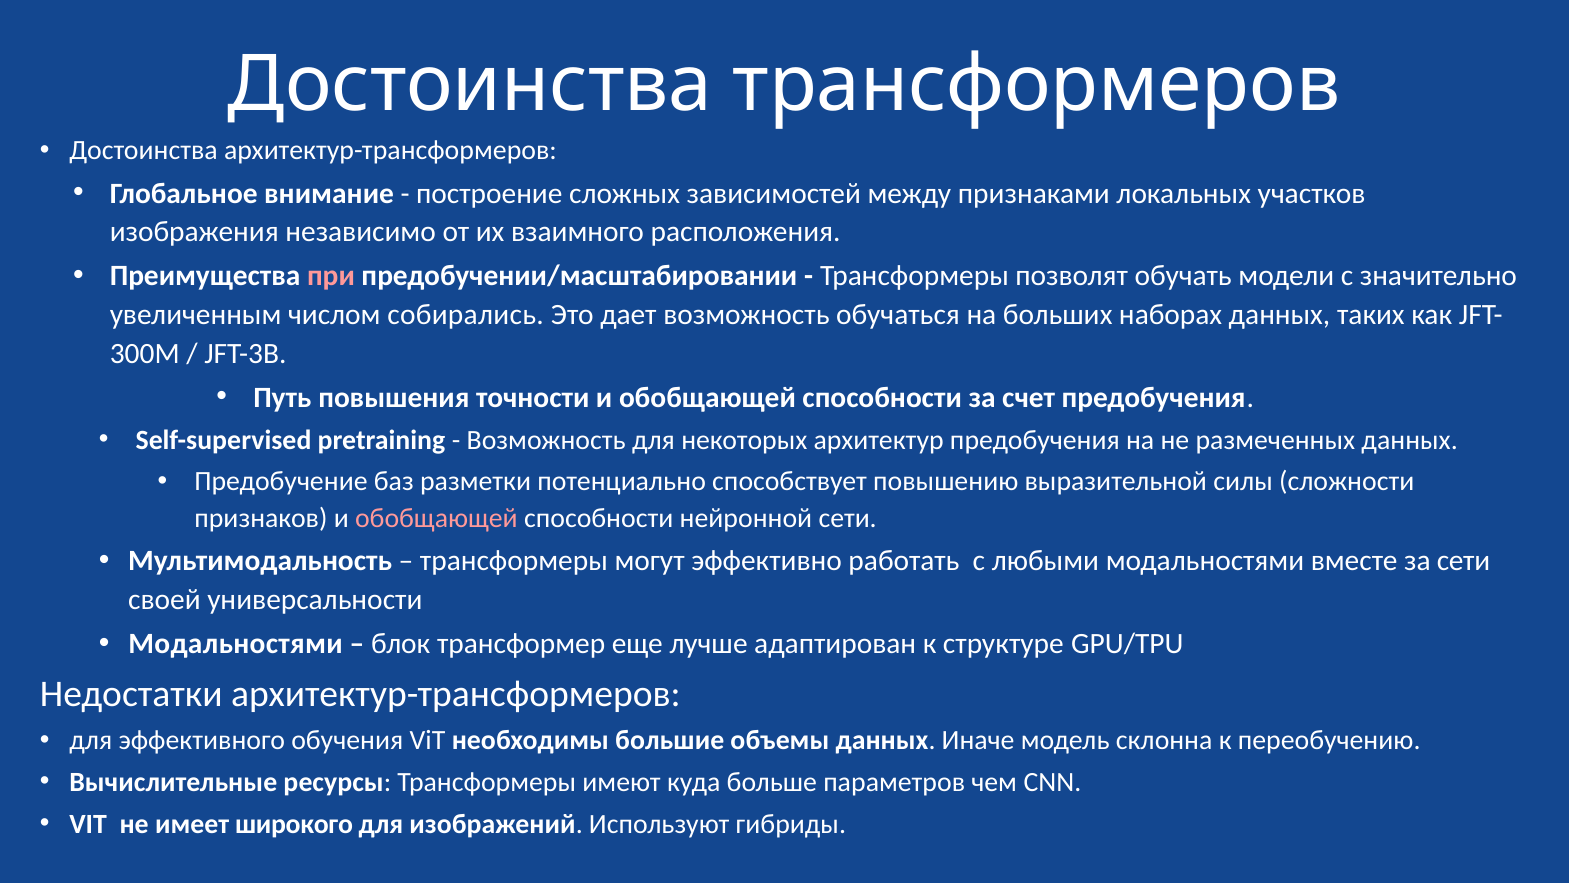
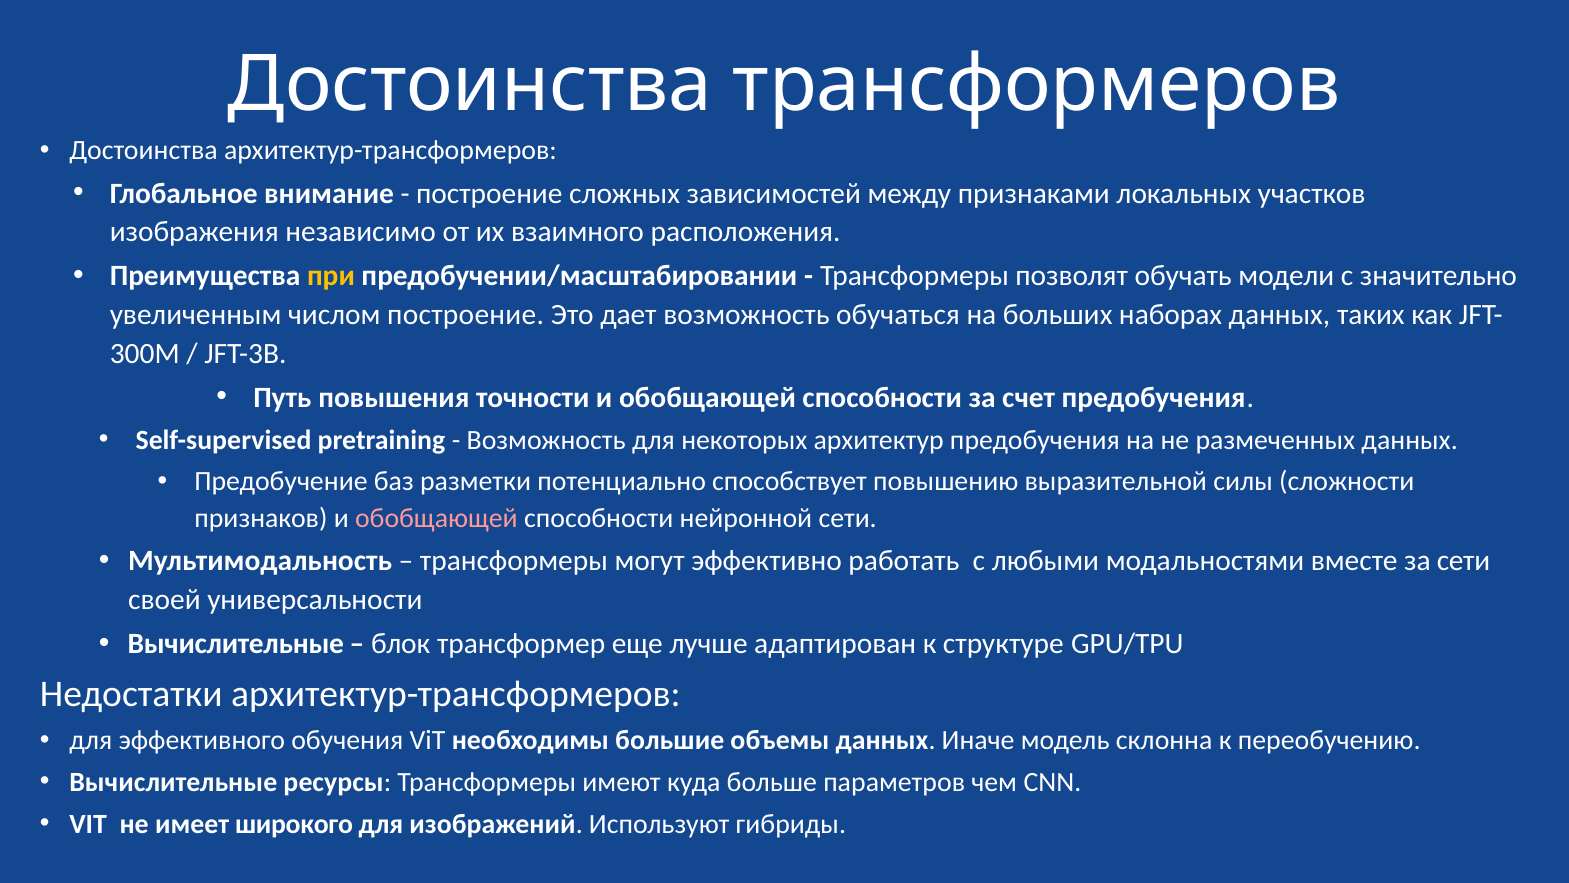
при colour: pink -> yellow (331, 276)
числом собирались: собирались -> построение (466, 315)
Модальностями: Модальностями -> Вычислительные (236, 643)
